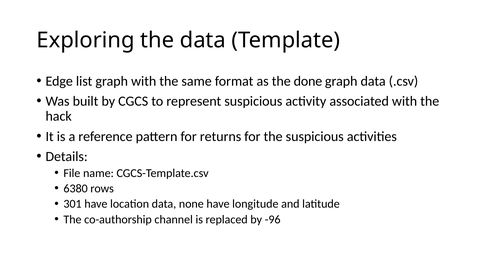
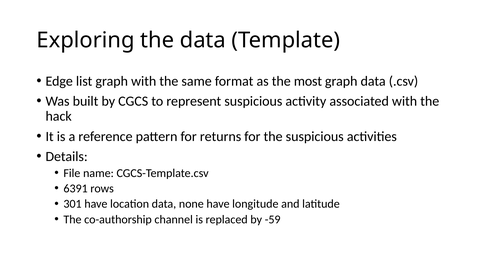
done: done -> most (308, 81)
6380: 6380 -> 6391 (76, 188)
-96: -96 -> -59 (273, 219)
